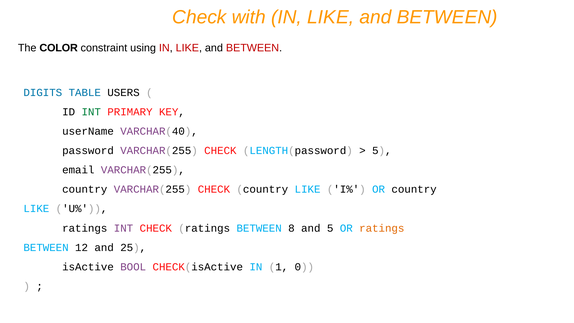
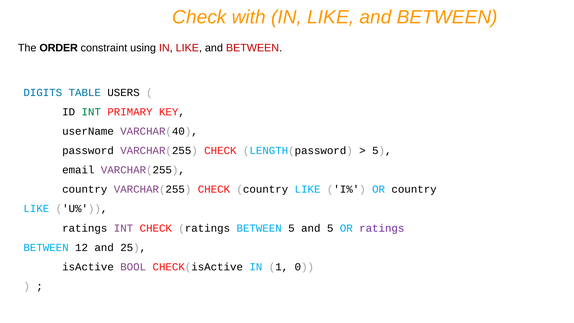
COLOR: COLOR -> ORDER (59, 48)
BETWEEN 8: 8 -> 5 (291, 228)
ratings colour: orange -> purple (382, 228)
